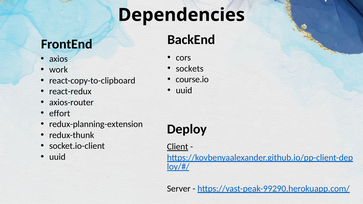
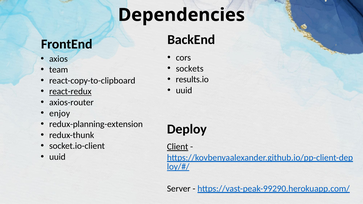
work: work -> team (59, 70)
course.io: course.io -> results.io (192, 79)
react-redux underline: none -> present (70, 92)
effort: effort -> enjoy (60, 113)
